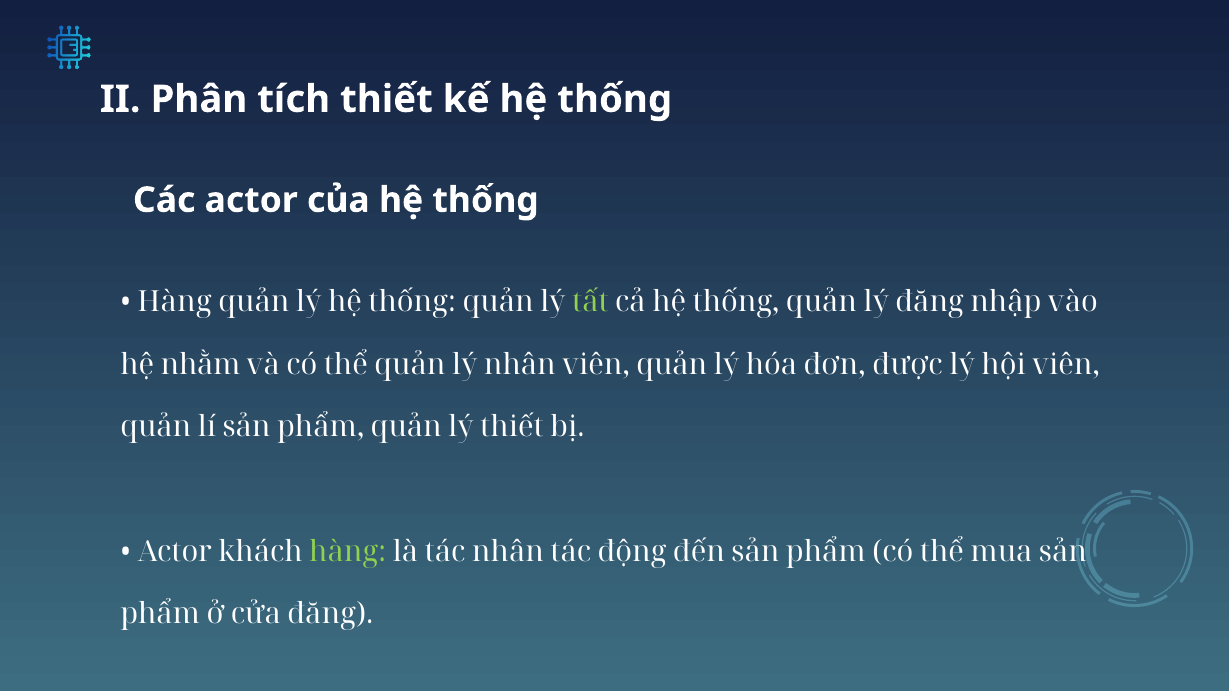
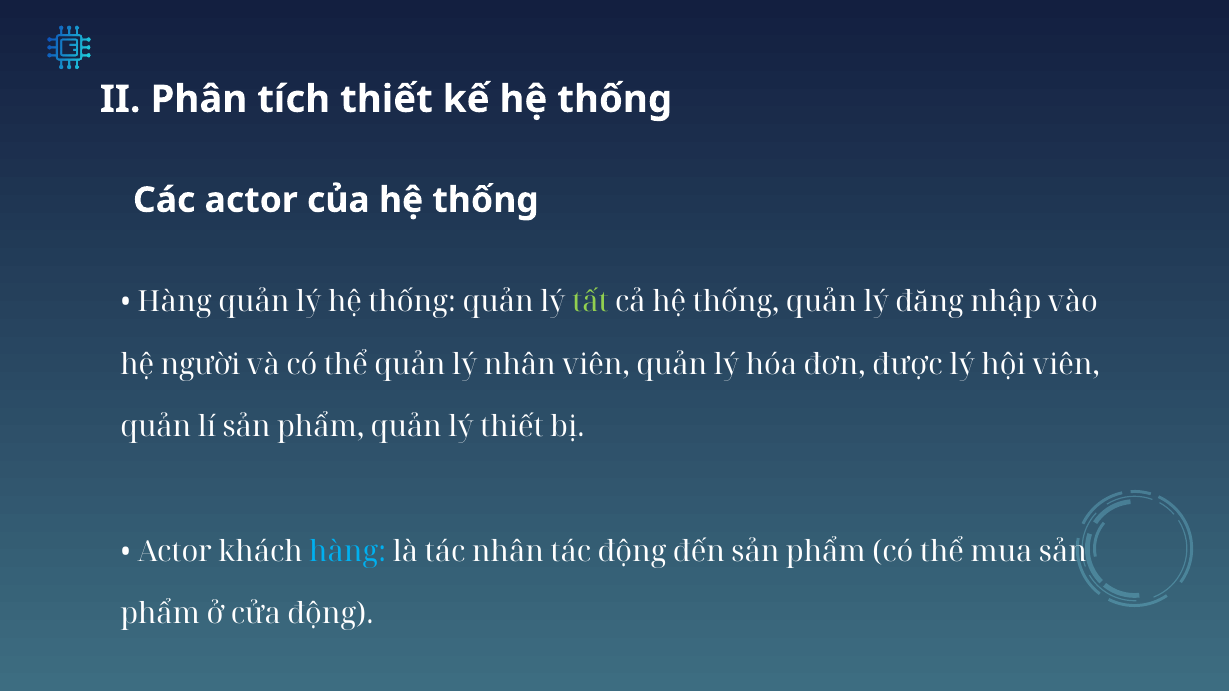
nhằm: nhằm -> người (201, 365)
hàng colour: light green -> light blue (348, 552)
cửa đăng: đăng -> động (330, 614)
